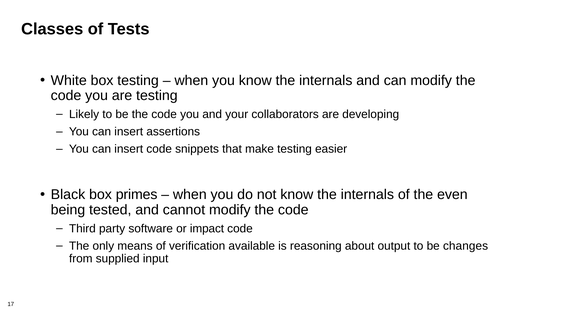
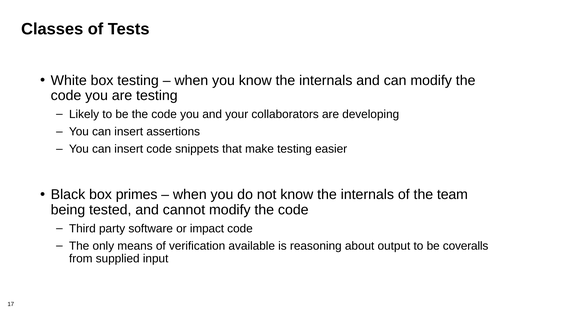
even: even -> team (452, 195)
changes: changes -> coveralls (466, 246)
